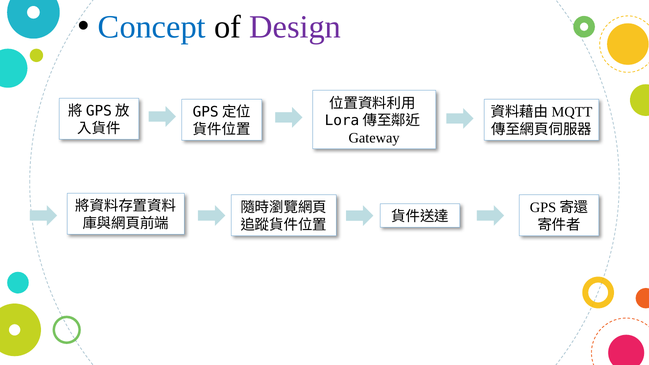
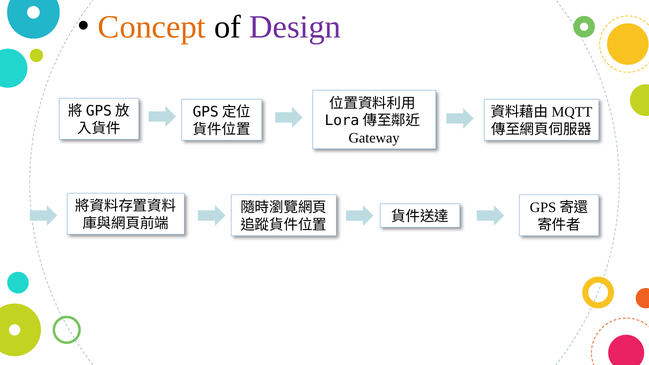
Concept colour: blue -> orange (152, 27)
